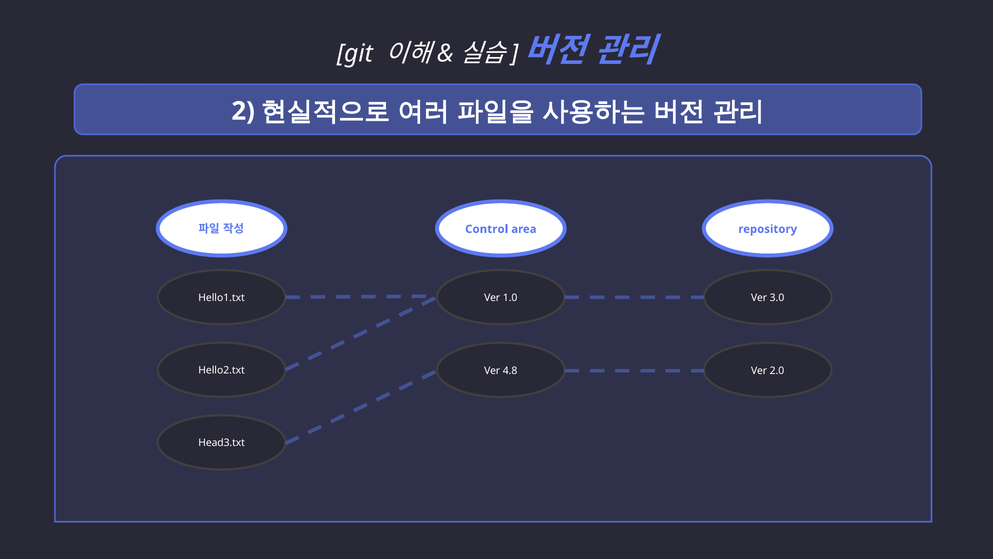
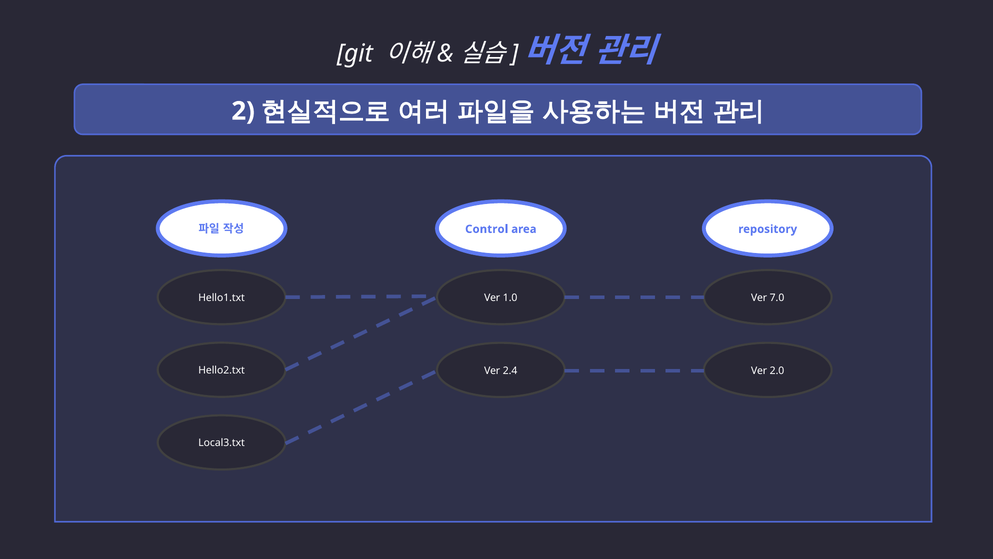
3.0: 3.0 -> 7.0 (777, 298)
4.8: 4.8 -> 2.4 (510, 370)
Head3.txt: Head3.txt -> Local3.txt (222, 443)
